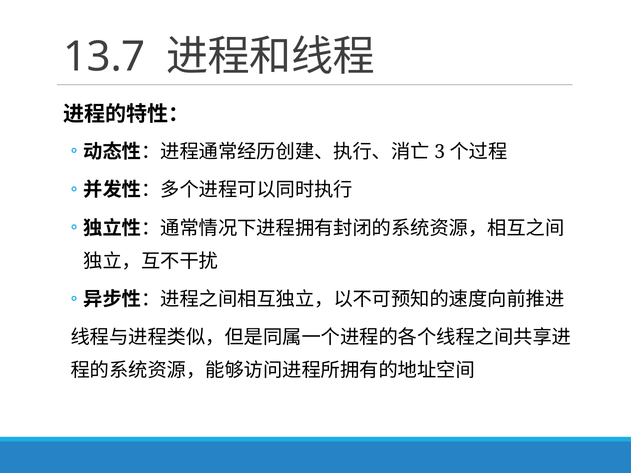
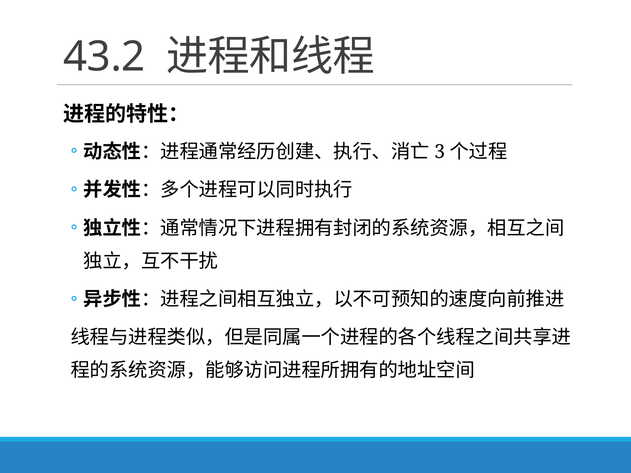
13.7: 13.7 -> 43.2 (104, 57)
